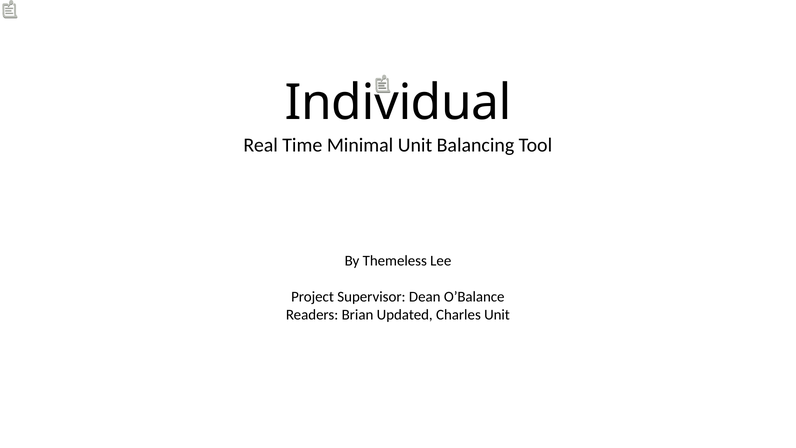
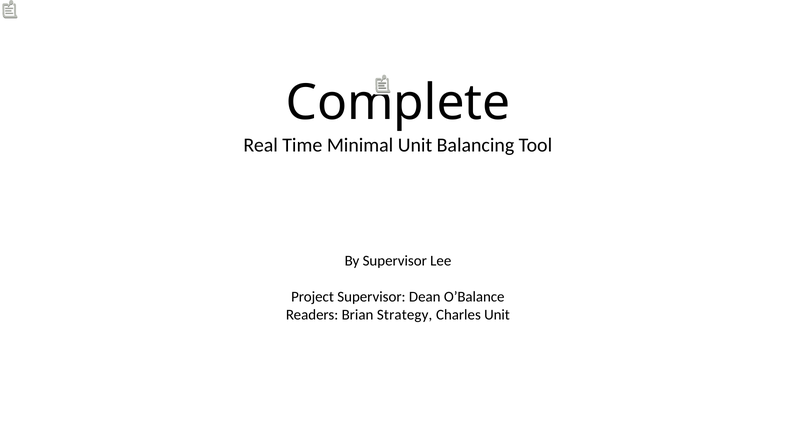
Individual: Individual -> Complete (398, 103)
By Themeless: Themeless -> Supervisor (395, 261)
Updated: Updated -> Strategy (405, 315)
